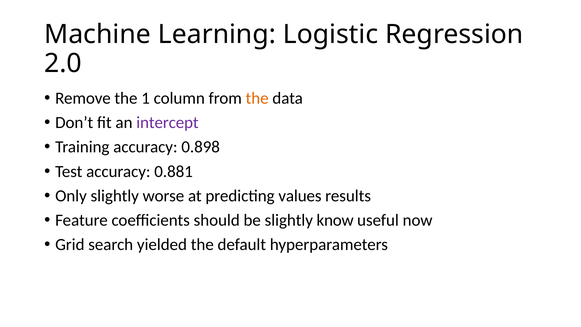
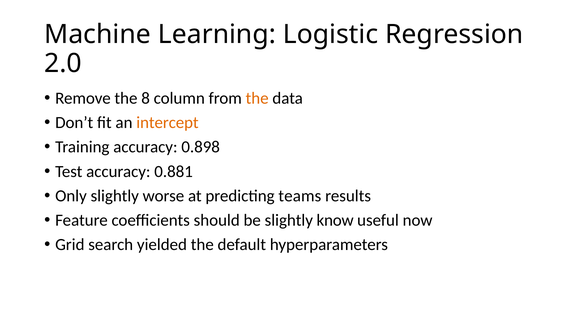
1: 1 -> 8 (146, 98)
intercept colour: purple -> orange (167, 123)
values: values -> teams (300, 196)
